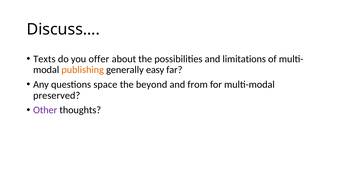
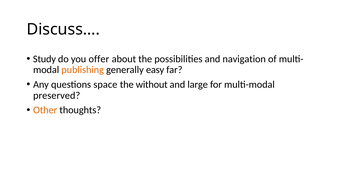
Texts: Texts -> Study (44, 59)
limitations: limitations -> navigation (244, 59)
beyond: beyond -> without (152, 85)
from: from -> large (198, 85)
Other colour: purple -> orange (45, 110)
